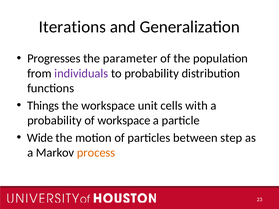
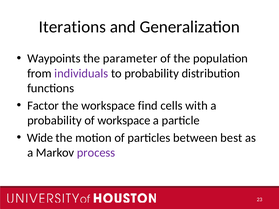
Progresses: Progresses -> Waypoints (54, 59)
Things: Things -> Factor (43, 106)
unit: unit -> find (148, 106)
step: step -> best (231, 138)
process colour: orange -> purple (96, 153)
